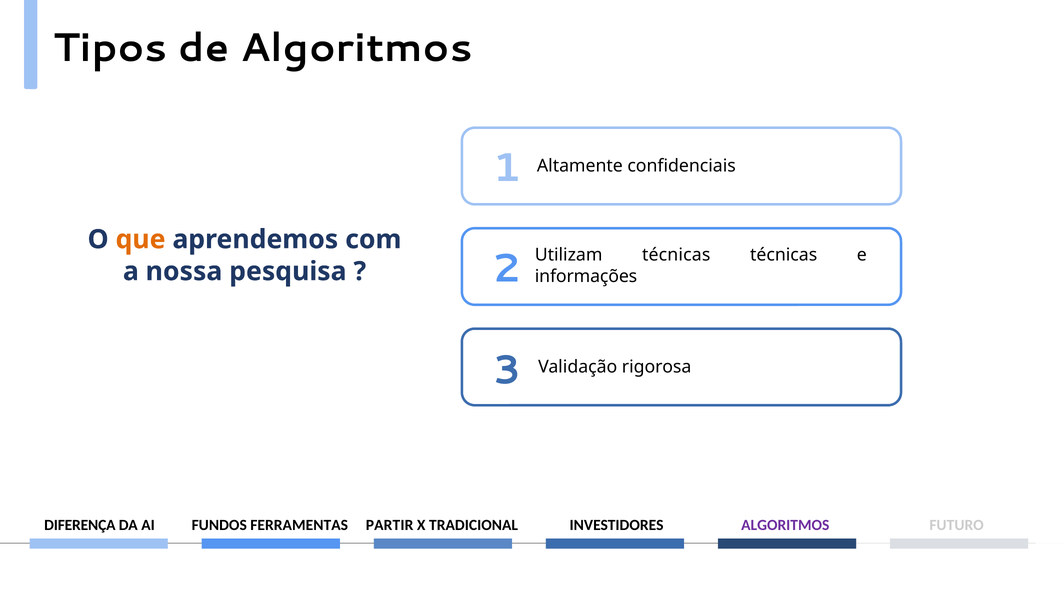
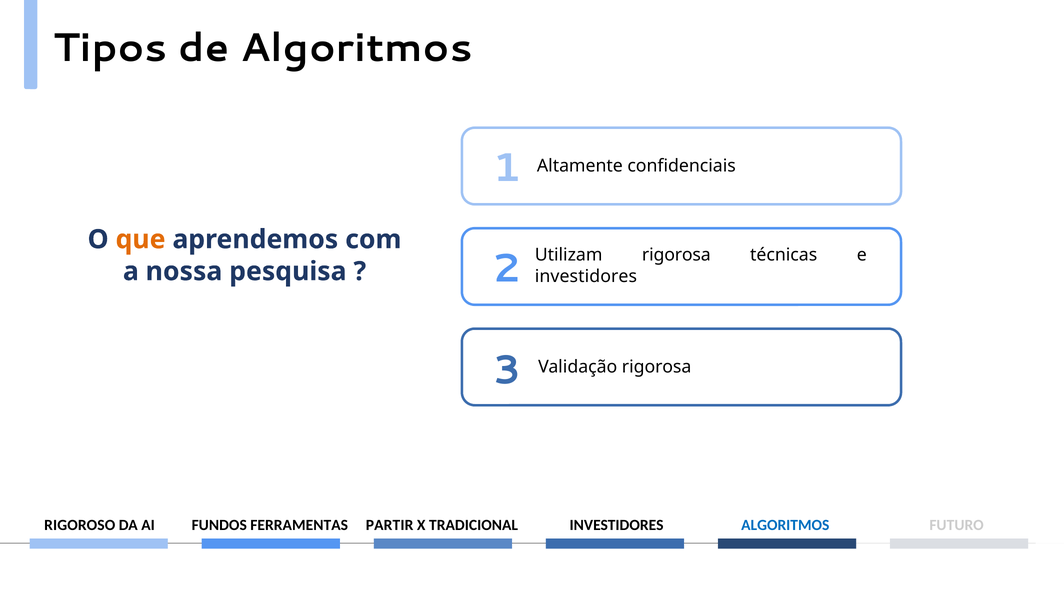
Utilizam técnicas: técnicas -> rigorosa (676, 255)
informações: informações -> investidores (586, 276)
DIFERENÇA: DIFERENÇA -> RIGOROSO (80, 525)
ALGORITMOS colour: purple -> blue (785, 525)
